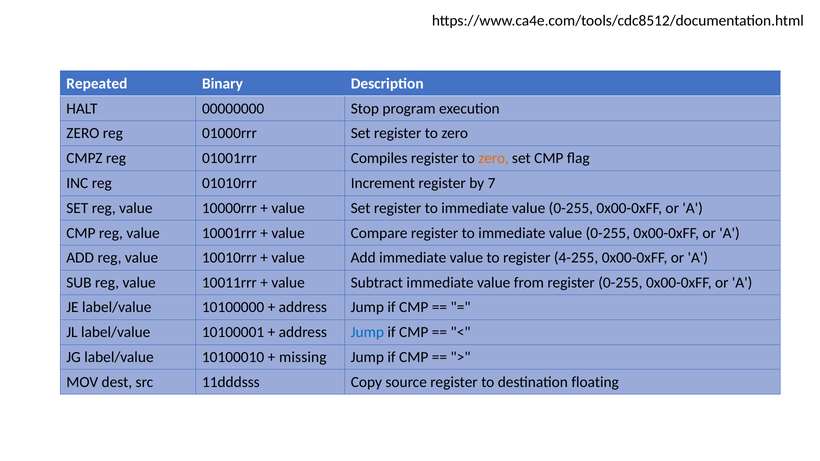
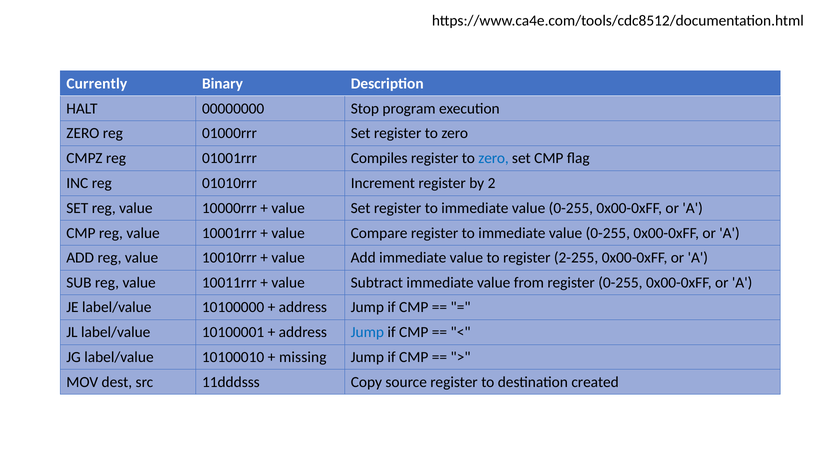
Repeated: Repeated -> Currently (97, 84)
zero colour: orange -> blue (494, 158)
7: 7 -> 2 (492, 183)
4-255: 4-255 -> 2-255 (576, 258)
floating: floating -> created (595, 382)
